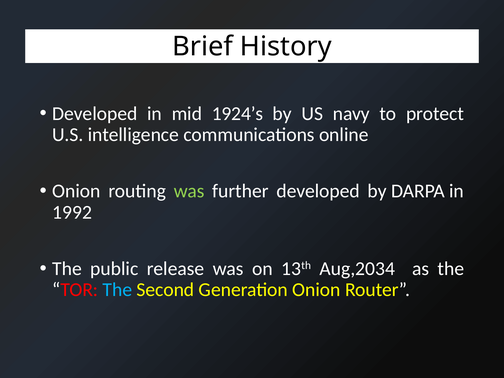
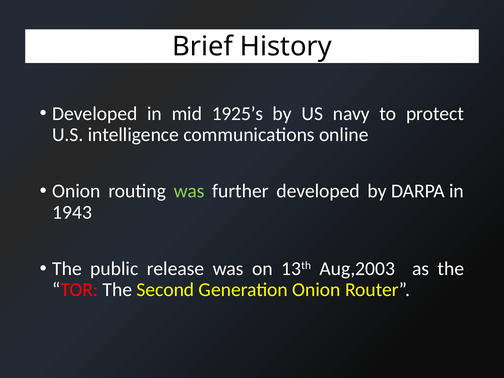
1924’s: 1924’s -> 1925’s (237, 114)
1992: 1992 -> 1943 (72, 212)
Aug,2034: Aug,2034 -> Aug,2003 (357, 269)
The colour: light blue -> white (117, 290)
